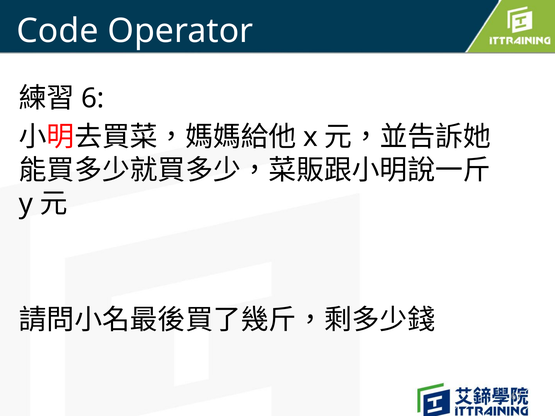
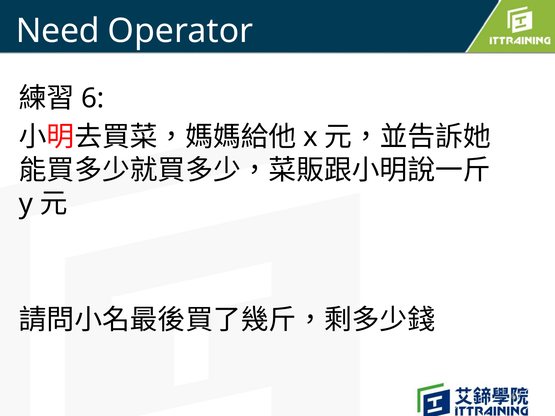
Code: Code -> Need (58, 31)
